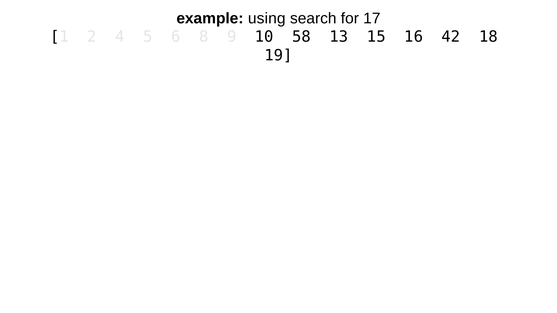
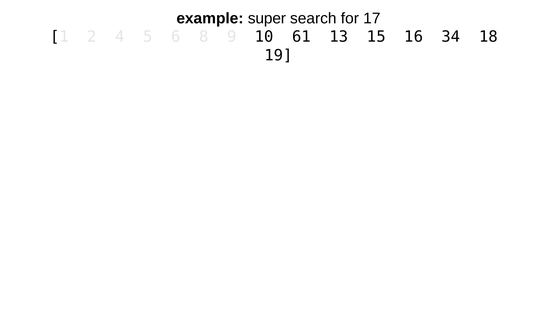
using: using -> super (267, 18)
58: 58 -> 61 (302, 37)
42: 42 -> 34 (451, 37)
